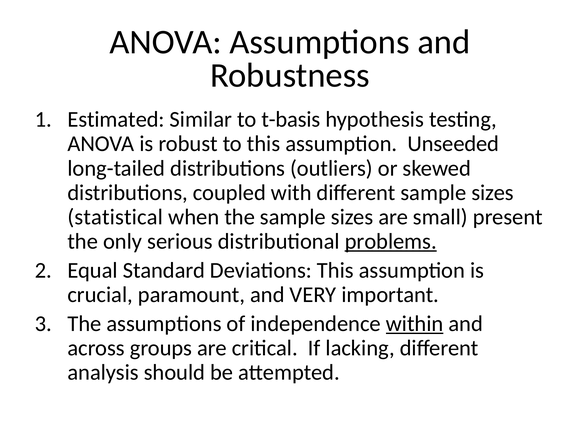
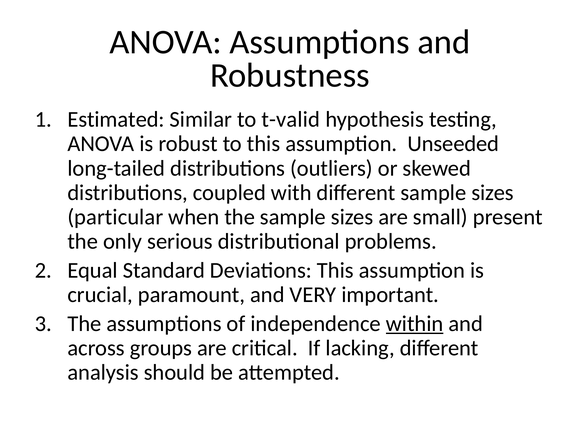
t-basis: t-basis -> t-valid (291, 120)
statistical: statistical -> particular (115, 217)
problems underline: present -> none (391, 241)
